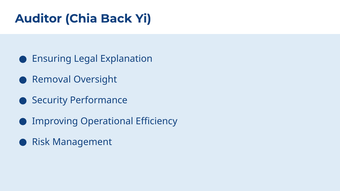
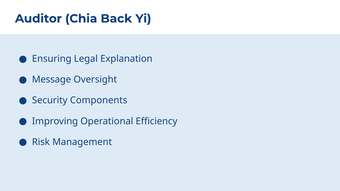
Removal: Removal -> Message (52, 80)
Performance: Performance -> Components (99, 101)
